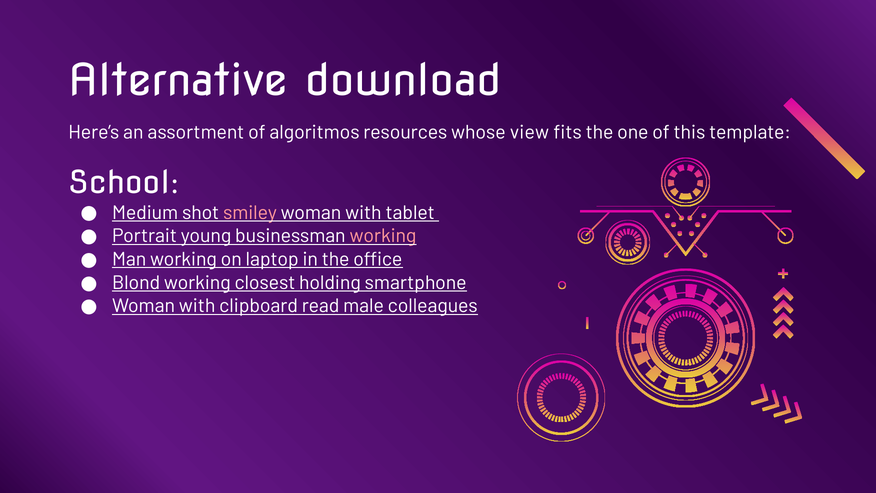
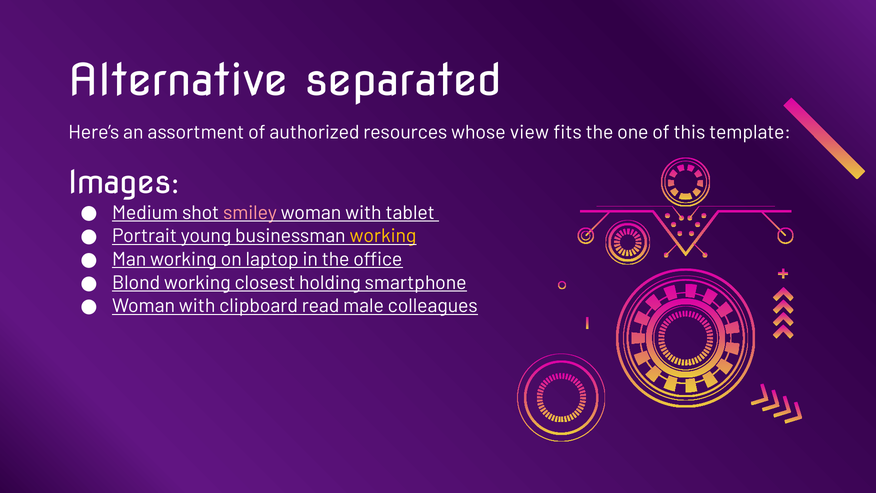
download: download -> separated (404, 81)
algoritmos: algoritmos -> authorized (315, 132)
School: School -> Images (124, 183)
working colour: pink -> yellow (383, 236)
